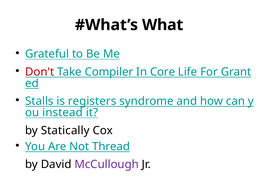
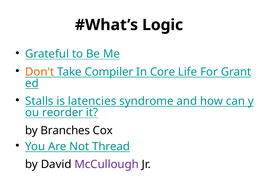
What: What -> Logic (163, 25)
Don't colour: red -> orange (40, 72)
registers: registers -> latencies (92, 101)
instead: instead -> reorder (63, 113)
Statically: Statically -> Branches (65, 131)
